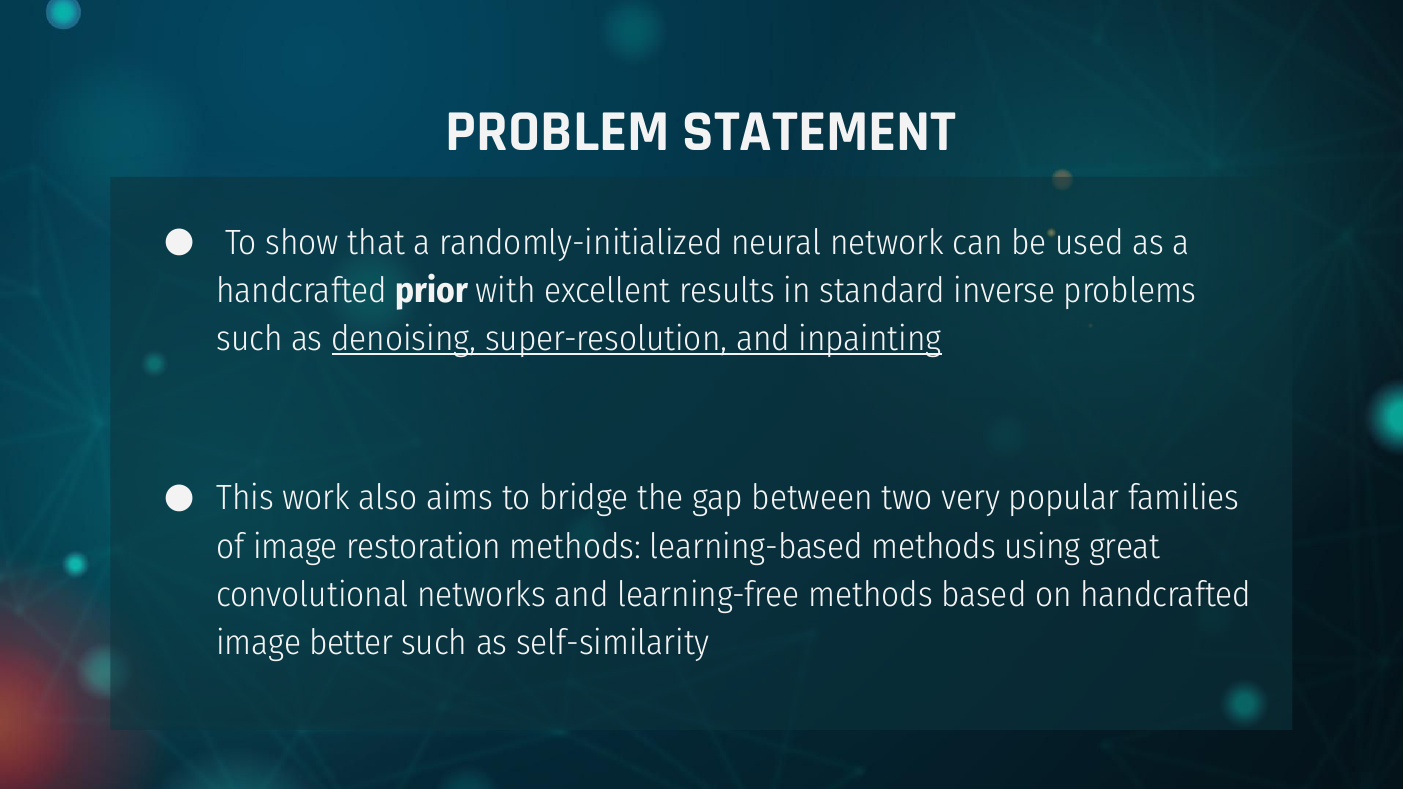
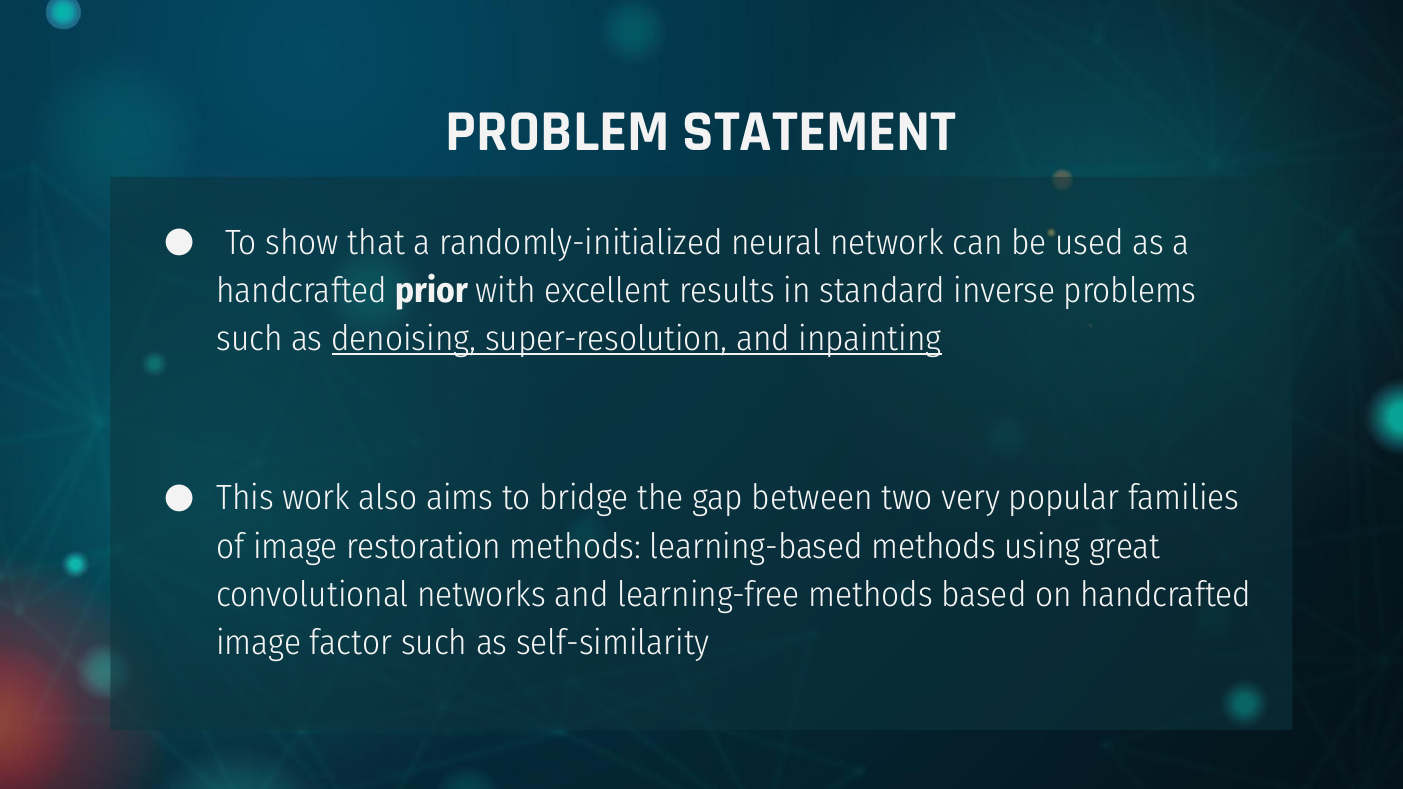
better: better -> factor (351, 644)
